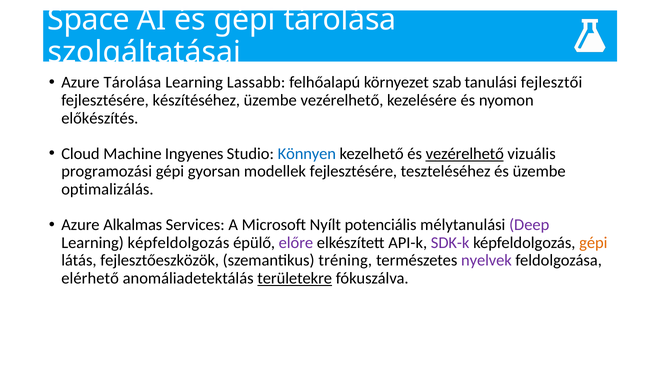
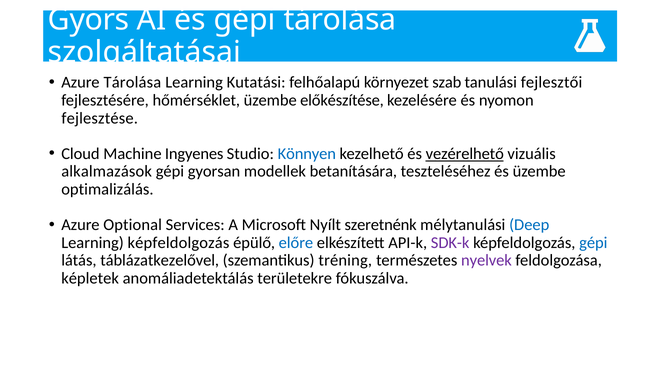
Space: Space -> Gyors (89, 20)
Lassabb: Lassabb -> Kutatási (256, 83)
készítéséhez: készítéséhez -> hőmérséklet (196, 100)
üzembe vezérelhető: vezérelhető -> előkészítése (342, 100)
előkészítés: előkészítés -> fejlesztése (100, 118)
programozási: programozási -> alkalmazások (107, 172)
modellek fejlesztésére: fejlesztésére -> betanítására (353, 172)
Alkalmas: Alkalmas -> Optional (133, 225)
potenciális: potenciális -> szeretnénk (381, 225)
Deep colour: purple -> blue (529, 225)
előre colour: purple -> blue (296, 243)
gépi colour: orange -> blue (593, 243)
fejlesztőeszközök: fejlesztőeszközök -> táblázatkezelővel (160, 261)
elérhető: elérhető -> képletek (90, 278)
területekre underline: present -> none (295, 278)
